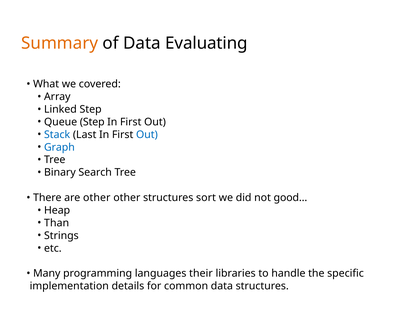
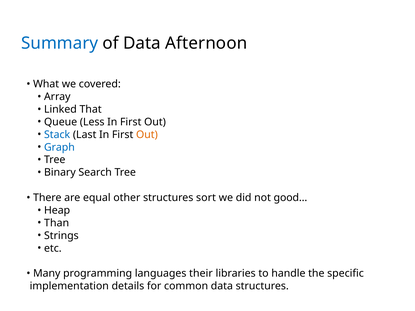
Summary colour: orange -> blue (60, 43)
Evaluating: Evaluating -> Afternoon (206, 43)
Linked Step: Step -> That (91, 109)
Queue Step: Step -> Less (92, 122)
Out colour: blue -> orange (147, 135)
are other: other -> equal (97, 198)
